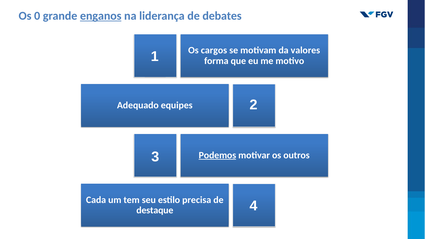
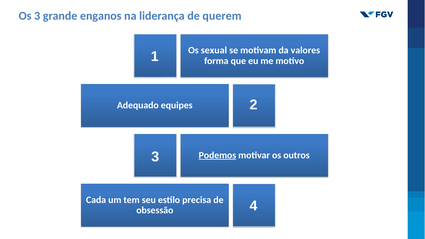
Os 0: 0 -> 3 (37, 16)
enganos underline: present -> none (101, 16)
debates: debates -> querem (222, 16)
cargos: cargos -> sexual (214, 50)
destaque: destaque -> obsessão (155, 210)
